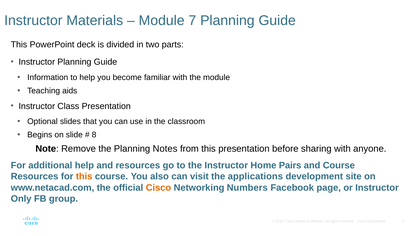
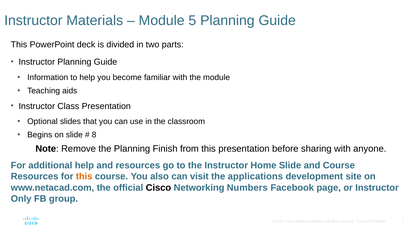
7: 7 -> 5 (192, 21)
Notes: Notes -> Finish (165, 149)
Home Pairs: Pairs -> Slide (290, 166)
Cisco colour: orange -> black (158, 188)
